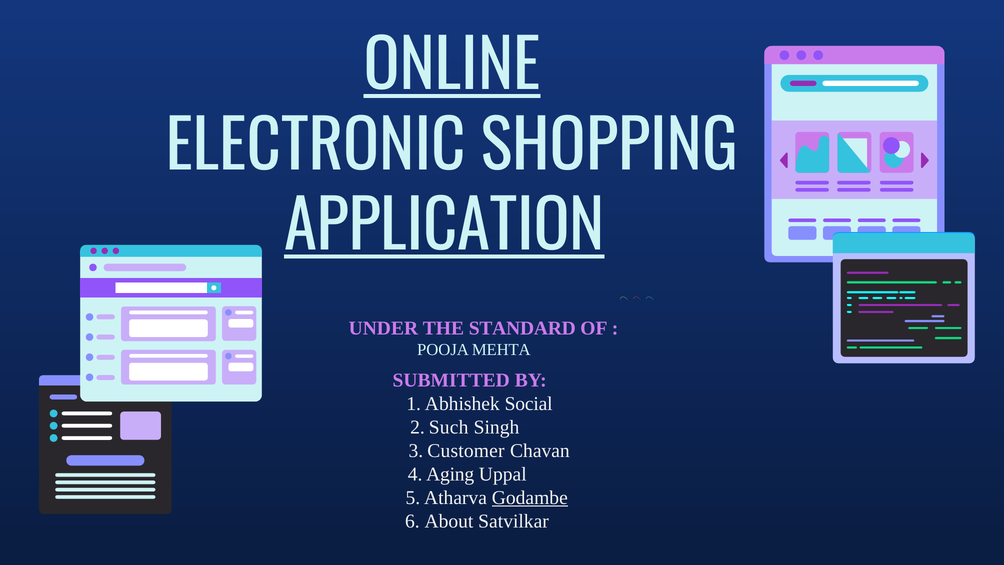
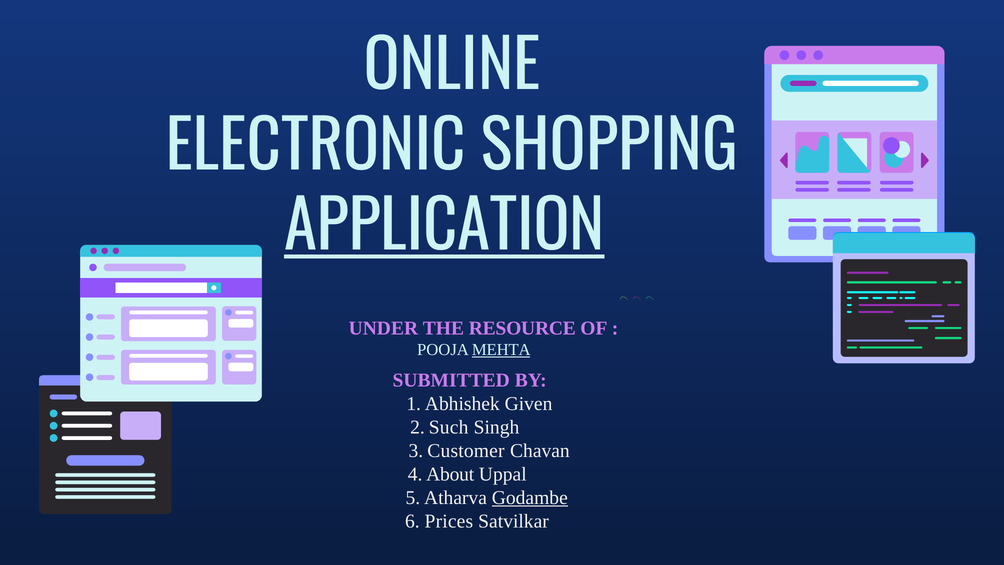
ONLINE underline: present -> none (452, 67)
STANDARD: STANDARD -> RESOURCE (522, 328)
MEHTA underline: none -> present (501, 350)
Social: Social -> Given (529, 404)
Aging: Aging -> About (450, 474)
About: About -> Prices (449, 521)
